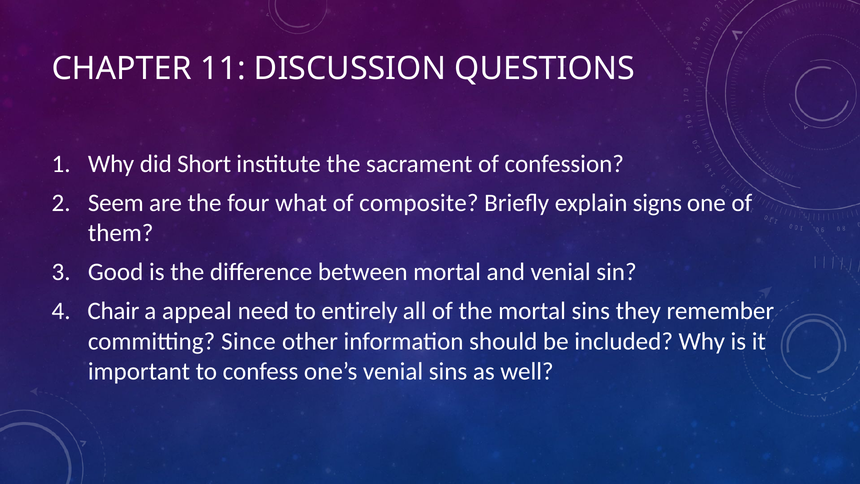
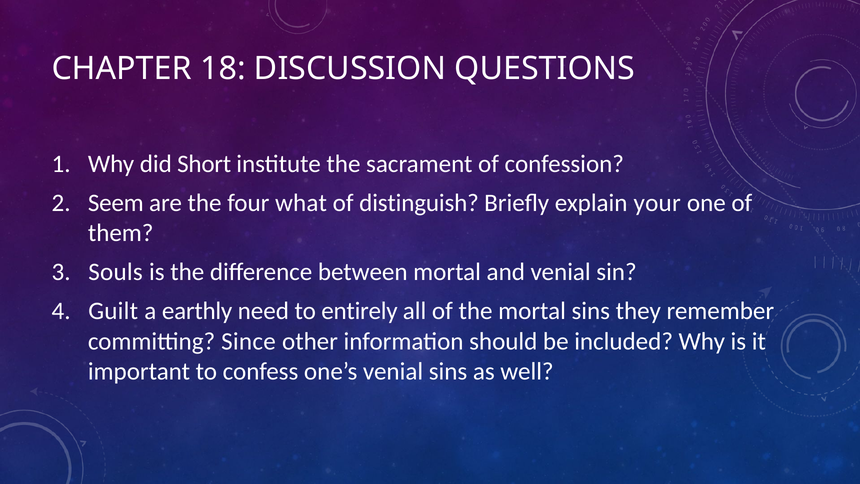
11: 11 -> 18 (223, 68)
composite: composite -> distinguish (419, 203)
signs: signs -> your (657, 203)
Good: Good -> Souls (116, 272)
Chair: Chair -> Guilt (113, 311)
appeal: appeal -> earthly (197, 311)
